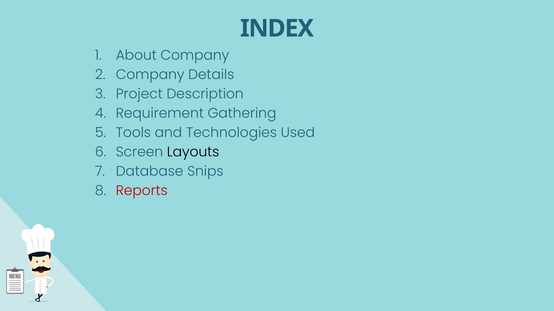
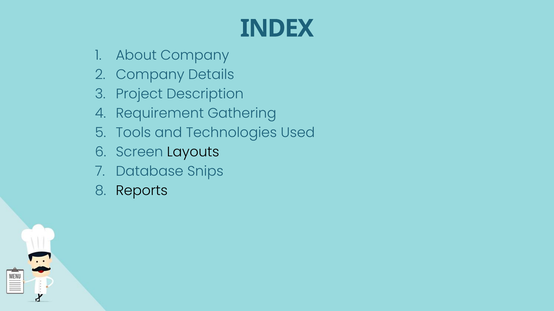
Reports colour: red -> black (142, 191)
